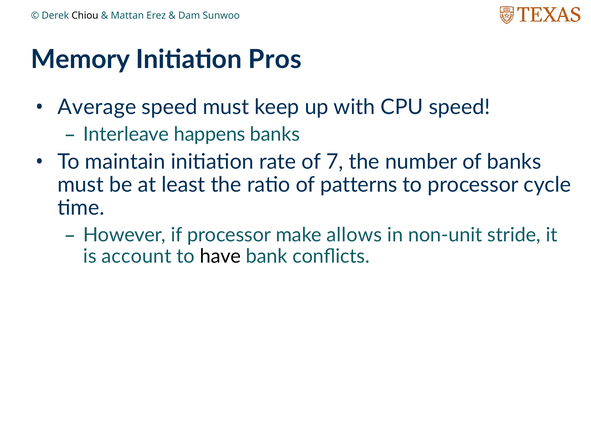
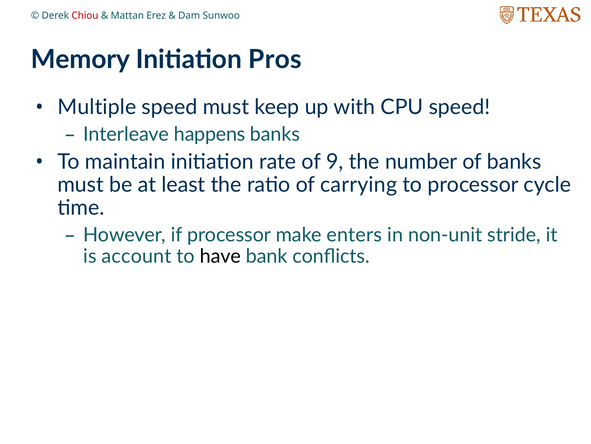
Chiou colour: black -> red (85, 16)
Average: Average -> Multiple (97, 107)
7: 7 -> 9 (335, 161)
patterns: patterns -> carrying (359, 184)
allows: allows -> enters (354, 235)
